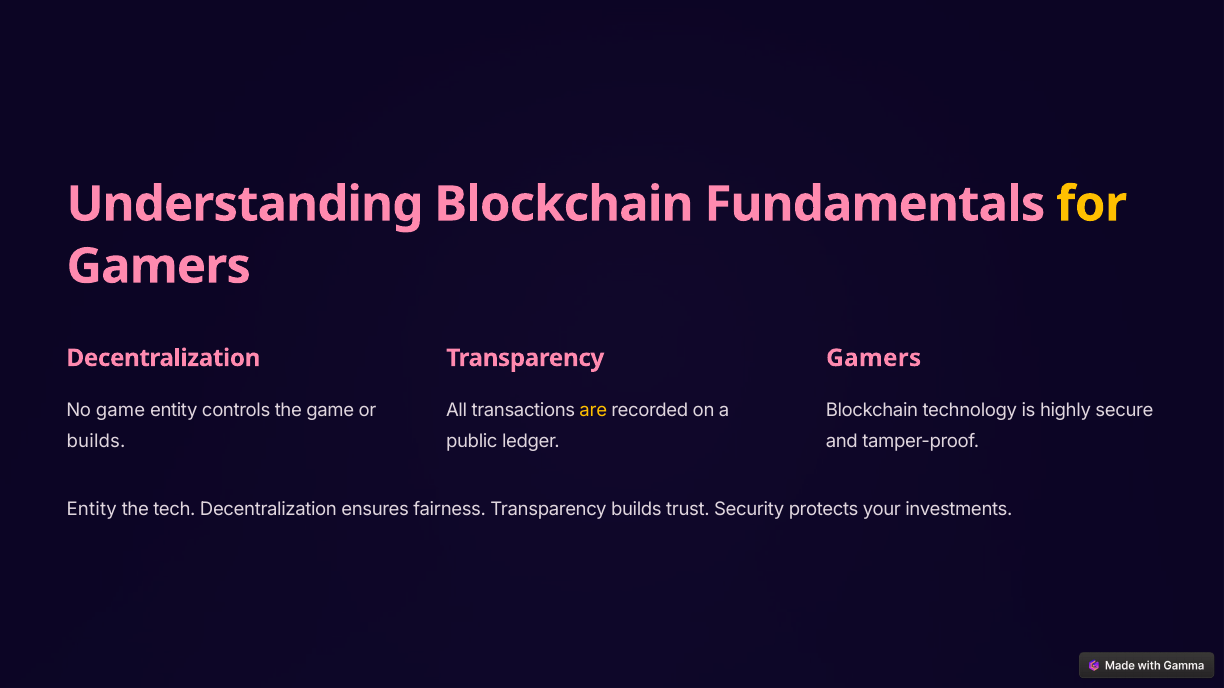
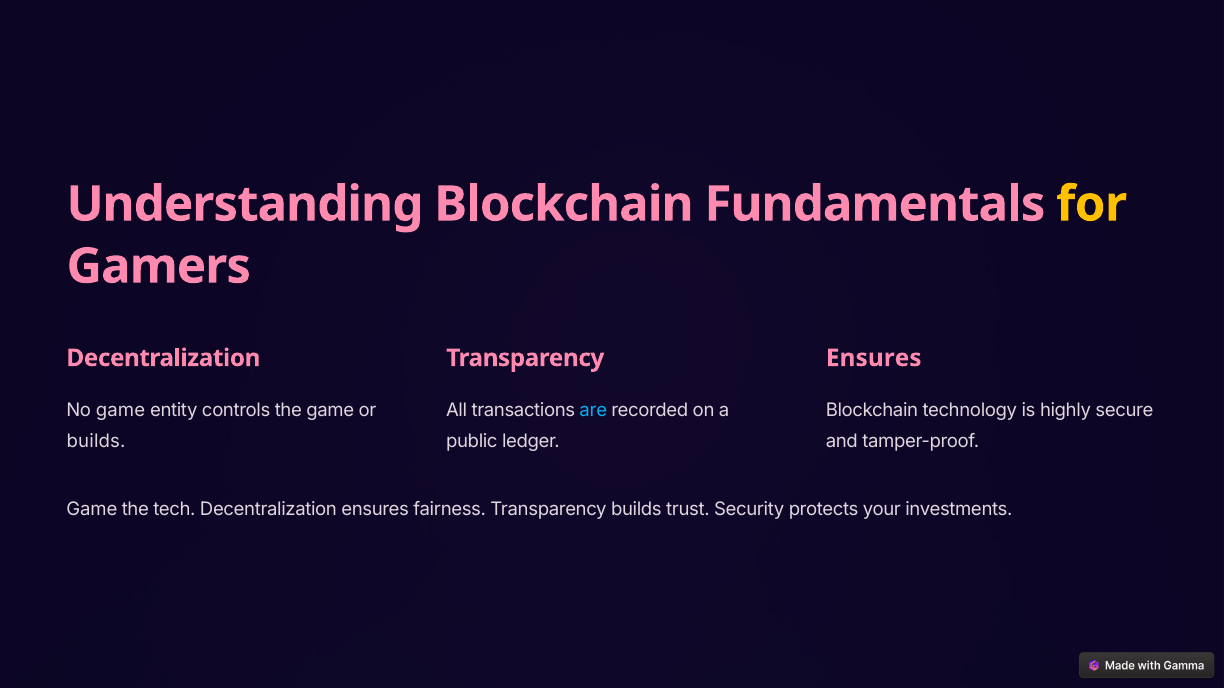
Gamers: Gamers -> Ensures (874, 358)
are colour: yellow -> light blue (593, 411)
Entity: Entity -> Game (92, 510)
